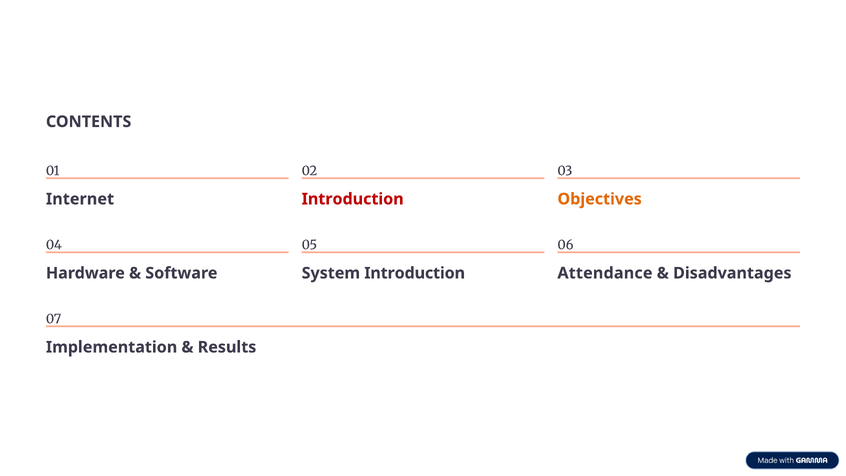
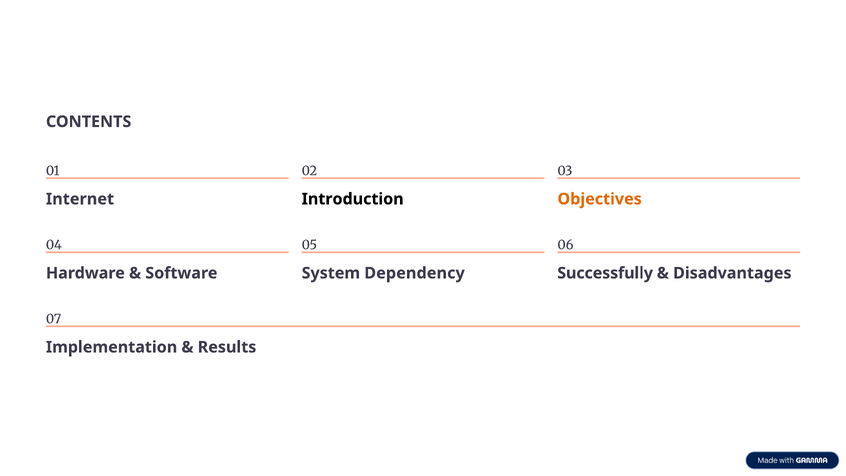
Introduction colour: red -> black (353, 199)
System Introduction: Introduction -> Dependency (415, 273)
Attendance: Attendance -> Successfully (605, 273)
